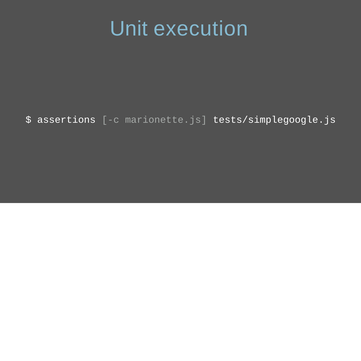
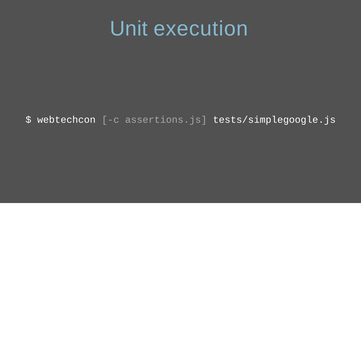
assertions: assertions -> webtechcon (66, 120)
marionette.js: marionette.js -> assertions.js (166, 120)
